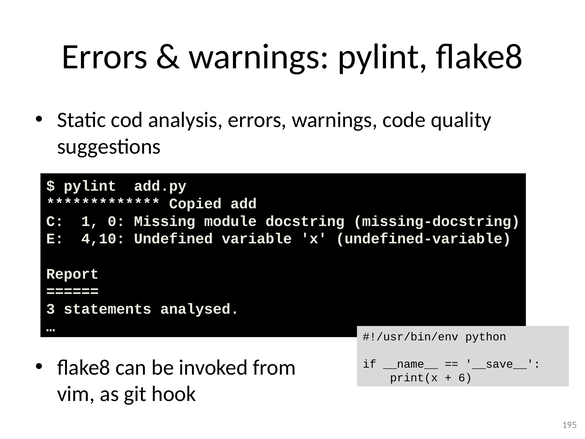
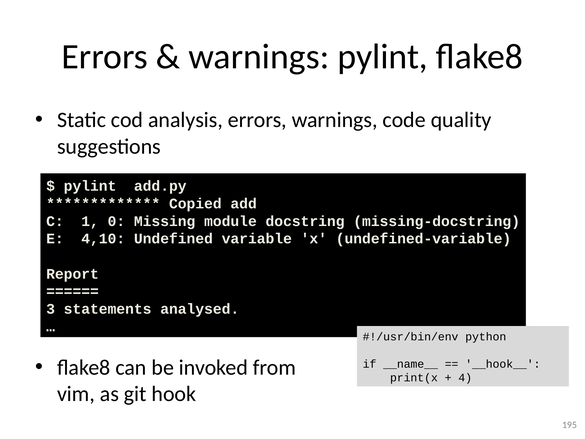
__save__: __save__ -> __hook__ (503, 364)
6: 6 -> 4 (465, 377)
